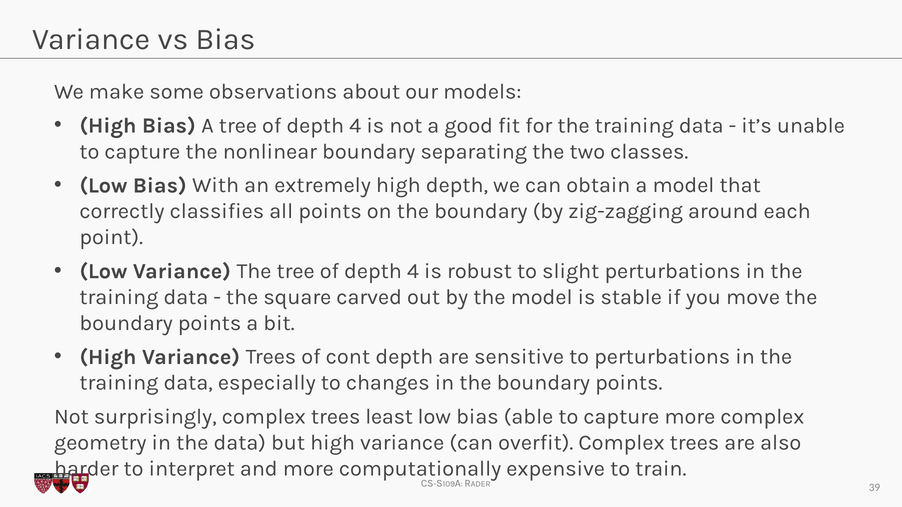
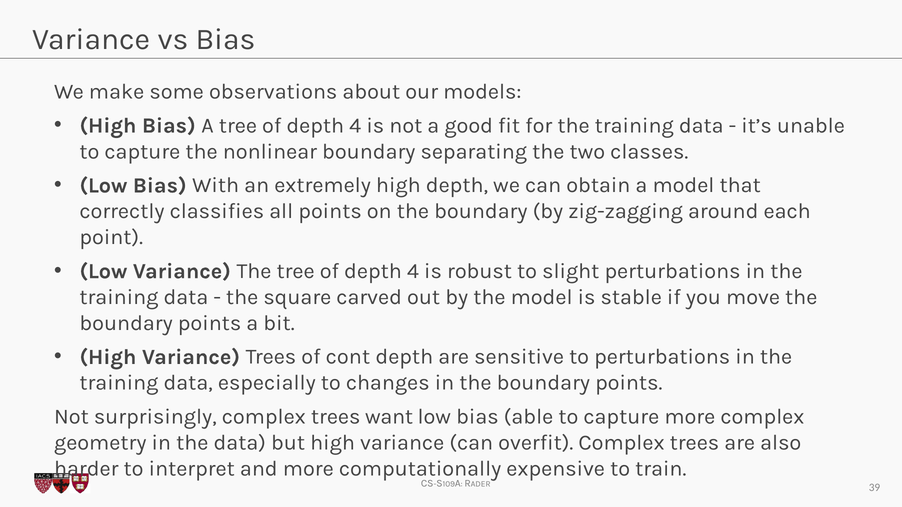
least: least -> want (389, 417)
